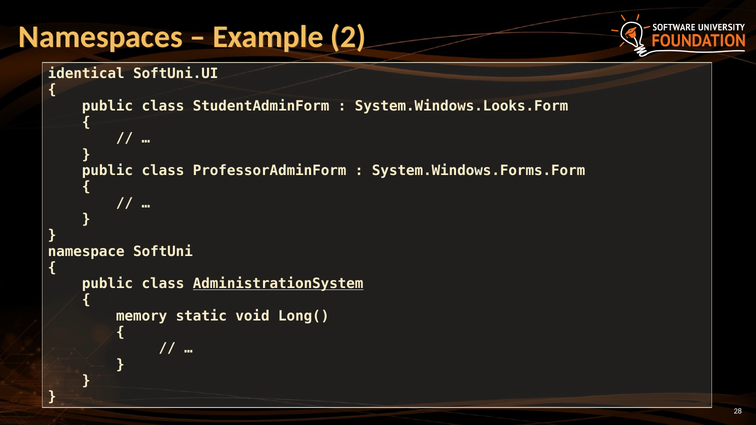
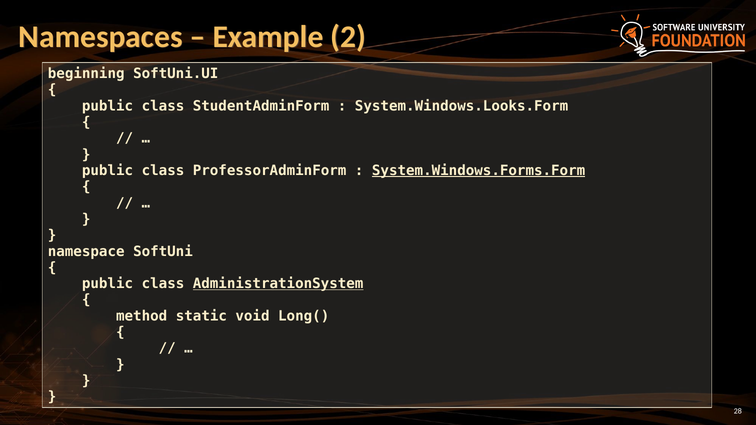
identical: identical -> beginning (86, 74)
System.Windows.Forms.Form underline: none -> present (479, 171)
memory: memory -> method (142, 316)
